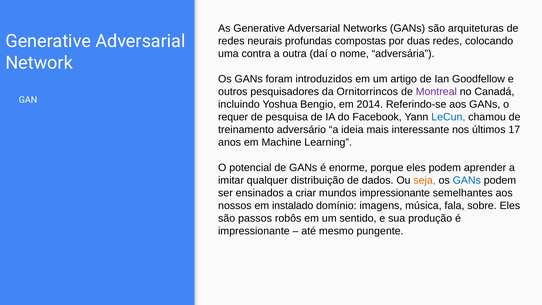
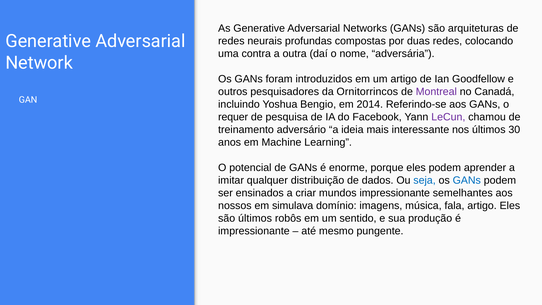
LeCun colour: blue -> purple (448, 117)
17: 17 -> 30 (514, 130)
seja colour: orange -> blue (425, 180)
instalado: instalado -> simulava (293, 206)
fala sobre: sobre -> artigo (482, 206)
são passos: passos -> últimos (255, 218)
